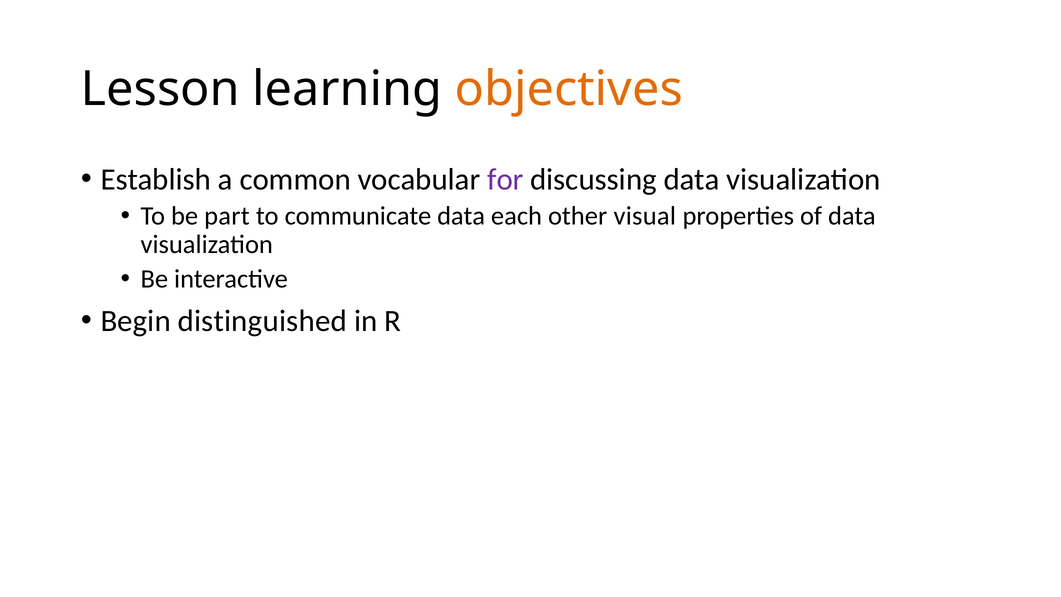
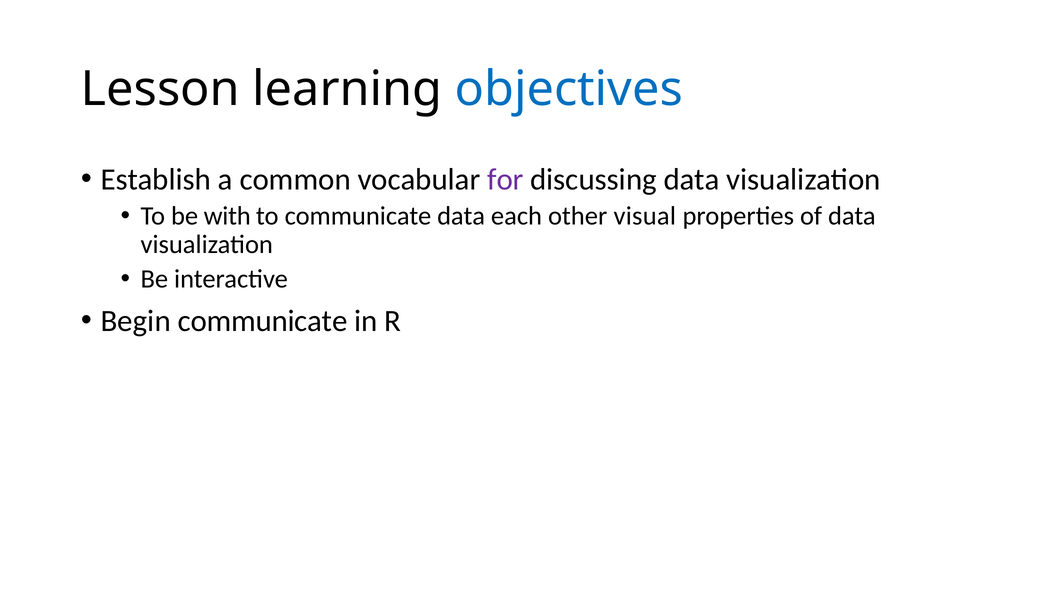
objectives colour: orange -> blue (569, 89)
part: part -> with (227, 216)
Begin distinguished: distinguished -> communicate (263, 321)
